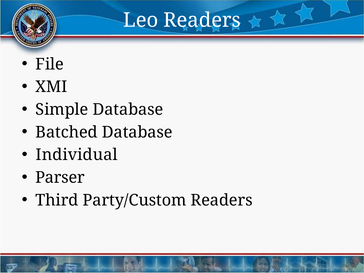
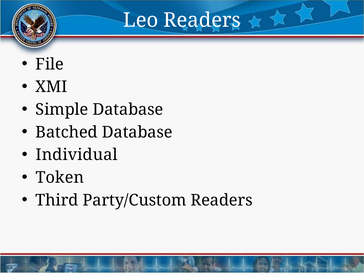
Parser: Parser -> Token (60, 178)
